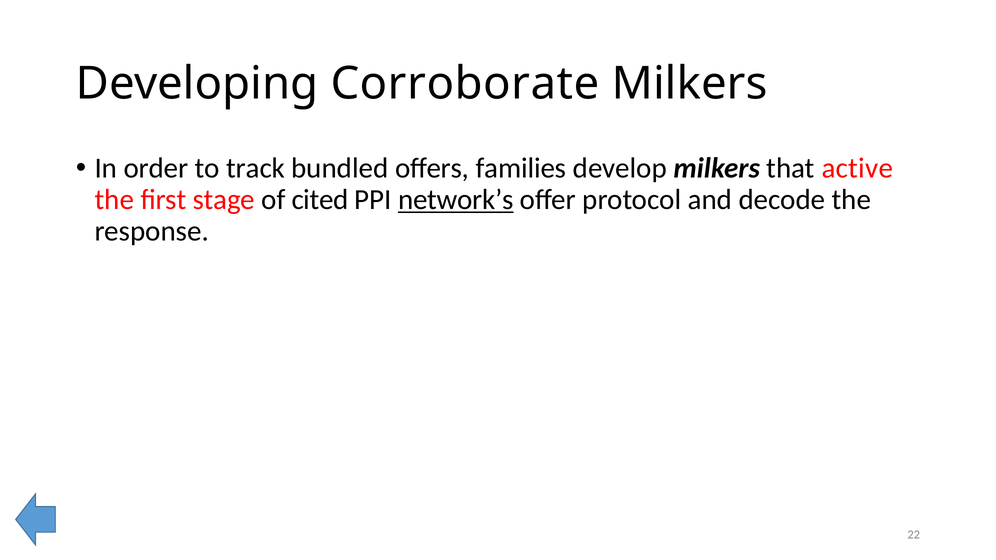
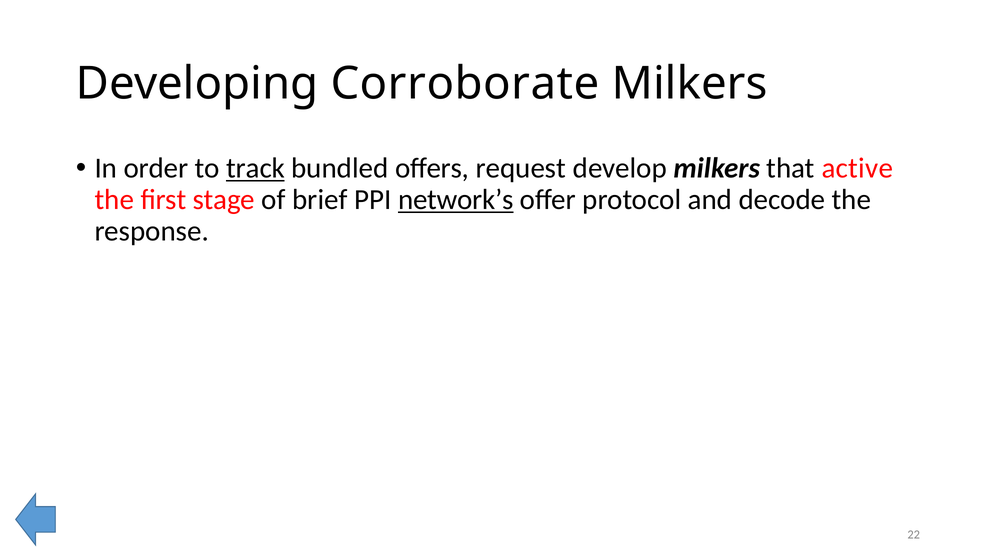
track underline: none -> present (256, 168)
families: families -> request (521, 168)
cited: cited -> brief (320, 200)
